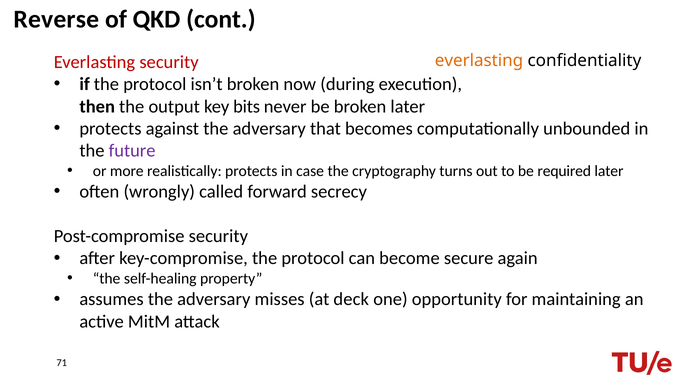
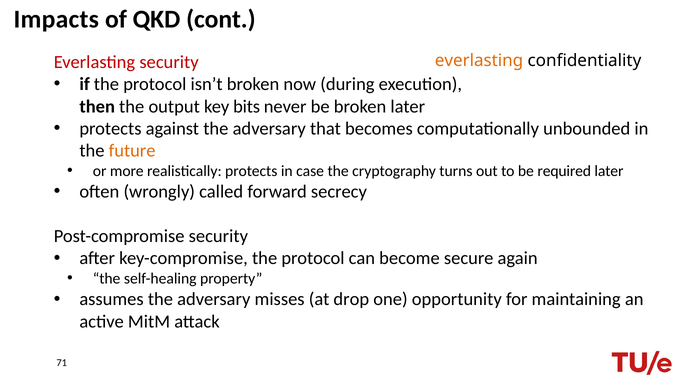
Reverse: Reverse -> Impacts (56, 19)
future colour: purple -> orange (132, 151)
deck: deck -> drop (351, 299)
